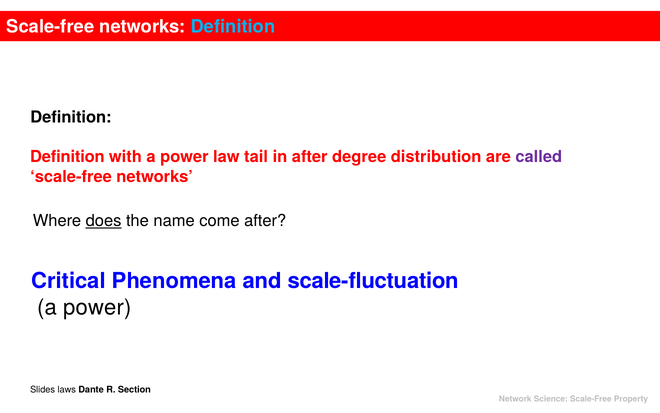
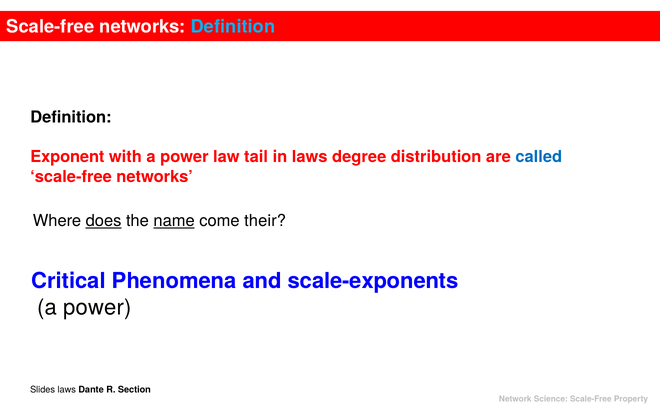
Definition: Definition -> Exponent (67, 157)
in after: after -> laws (310, 157)
called colour: purple -> blue (539, 157)
name underline: none -> present (174, 221)
come after: after -> their (265, 221)
scale-fluctuation: scale-fluctuation -> scale-exponents (373, 281)
